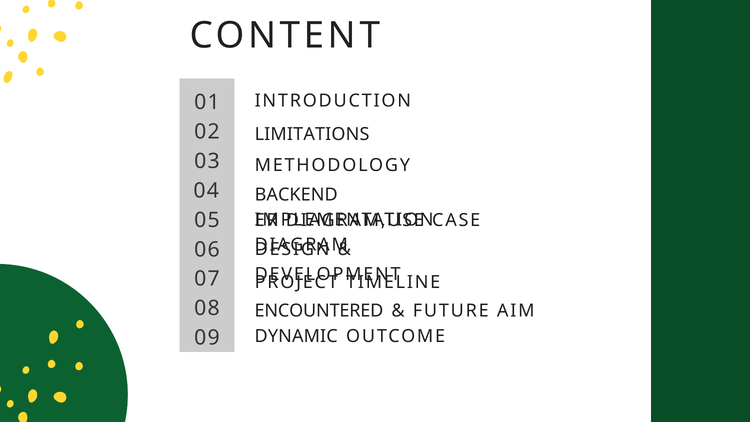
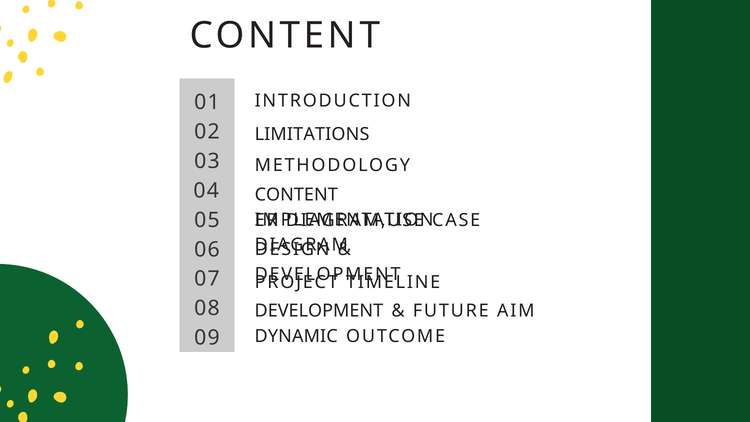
BACKEND: BACKEND -> CONTENT (296, 195)
ENCOUNTERED: ENCOUNTERED -> DEVELOPMENT (319, 311)
